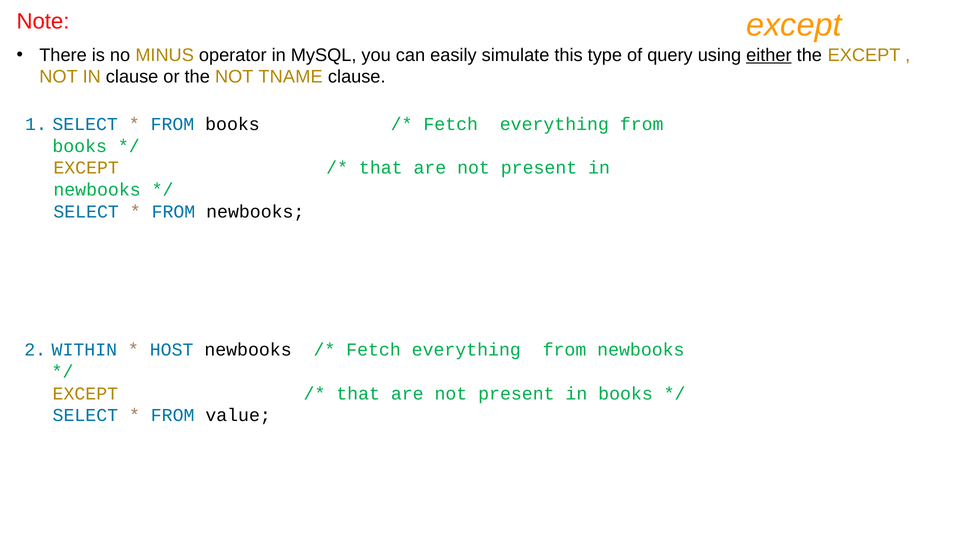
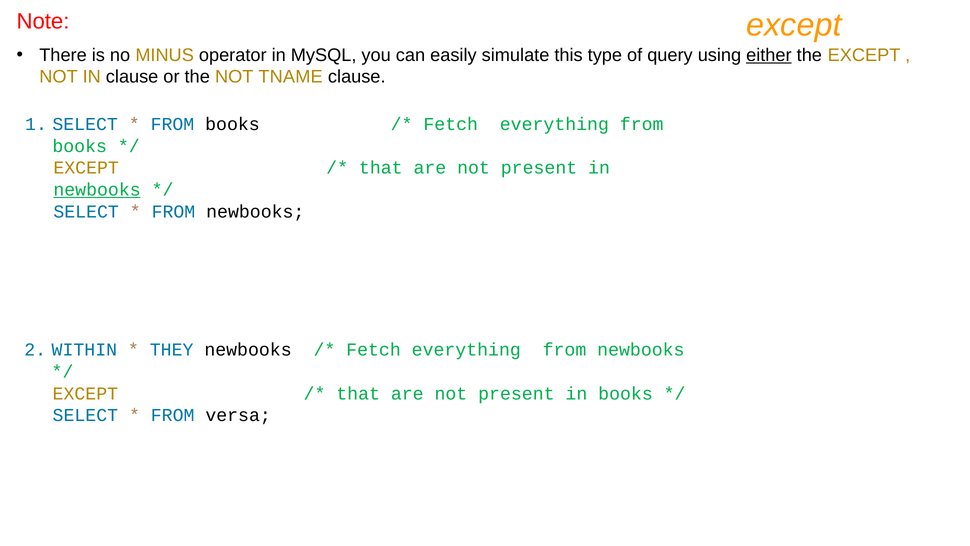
newbooks underline: none -> present (97, 190)
HOST: HOST -> THEY (172, 350)
value: value -> versa (238, 415)
